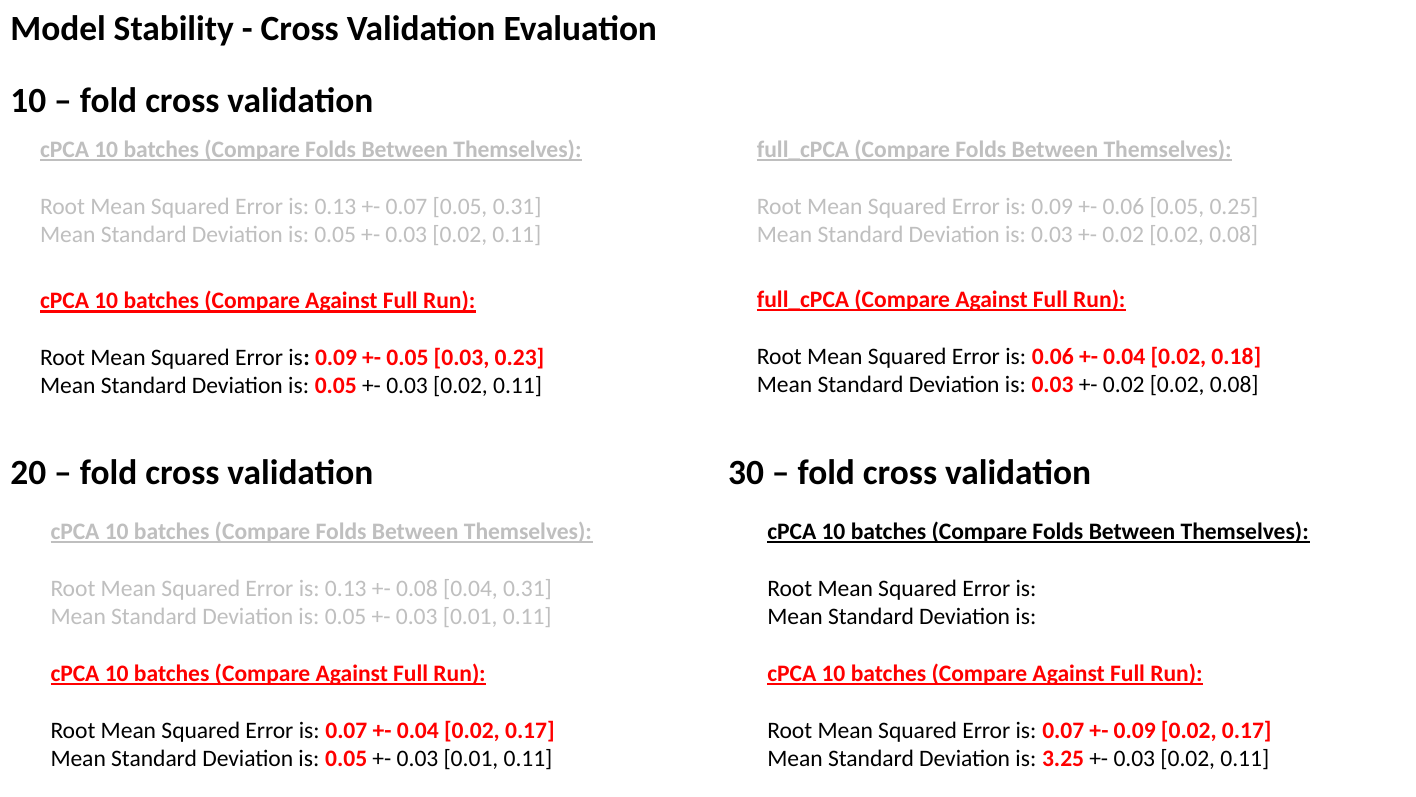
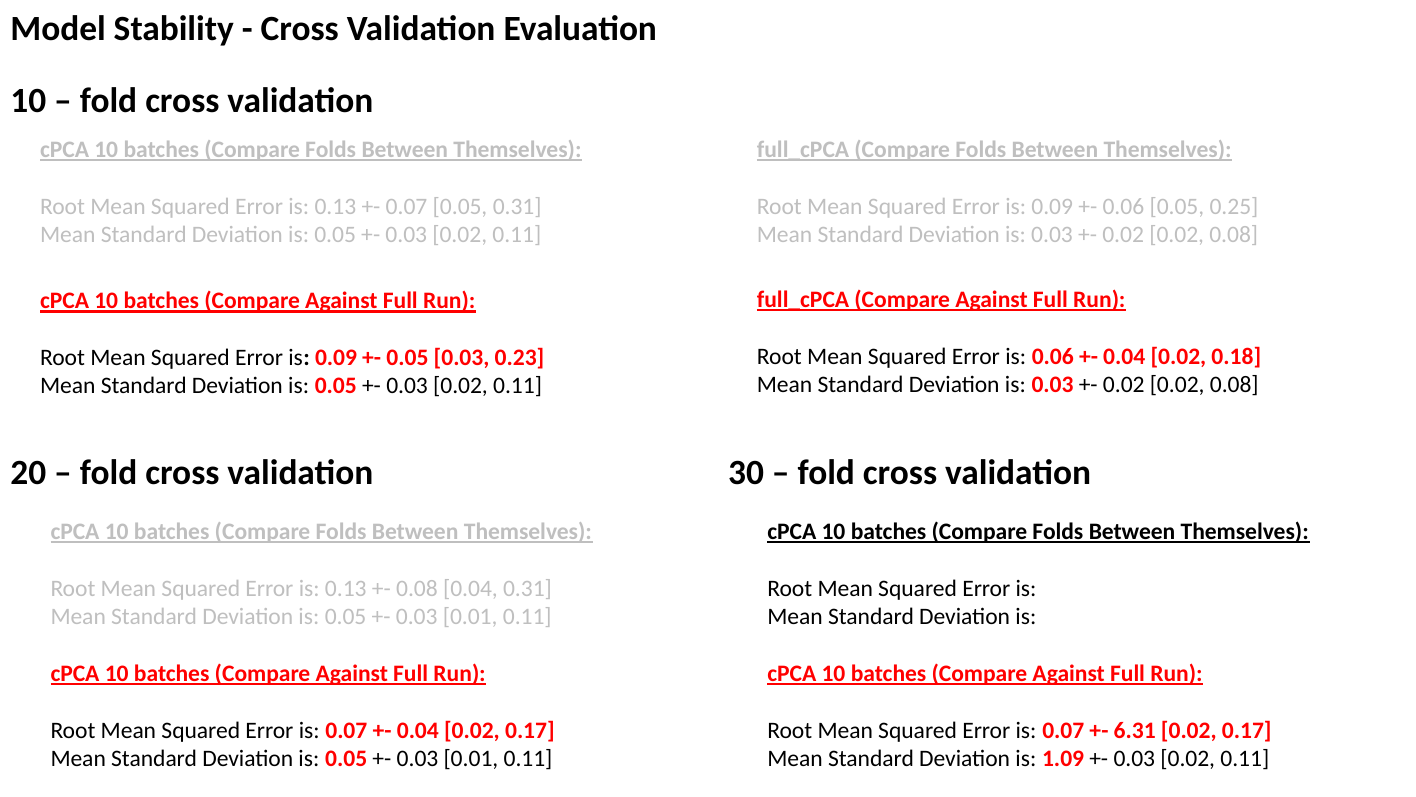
0.09: 0.09 -> 6.31 (1135, 730)
3.25: 3.25 -> 1.09 (1063, 758)
